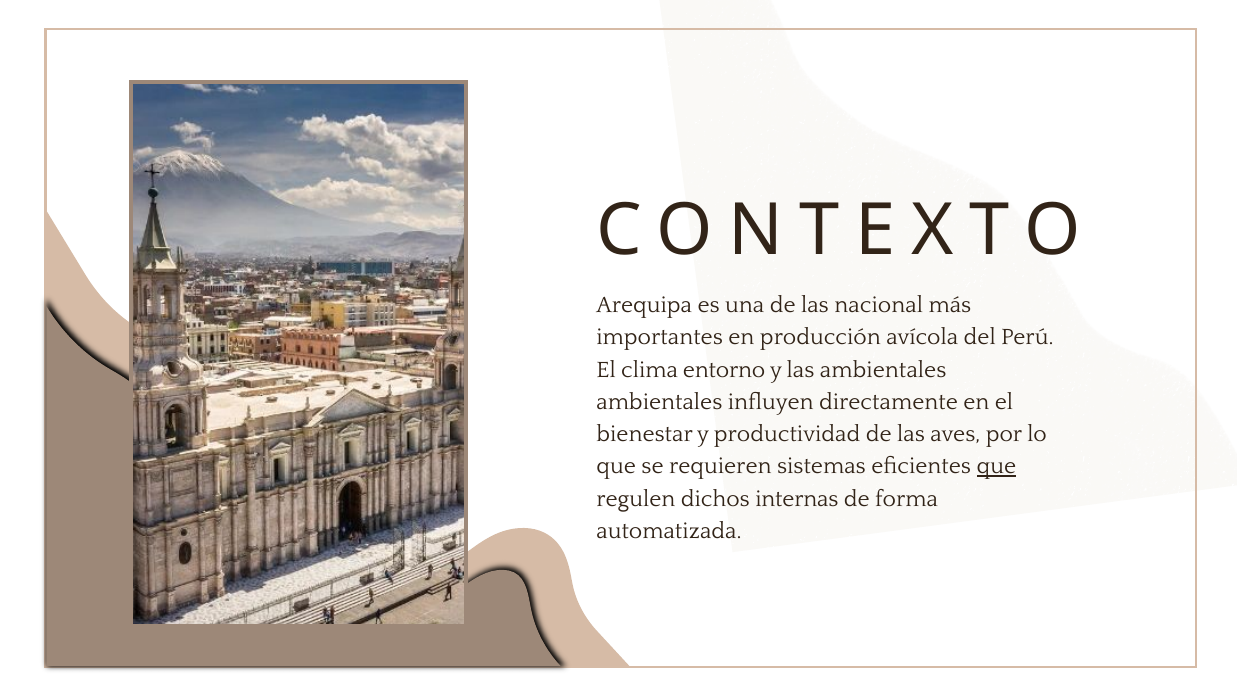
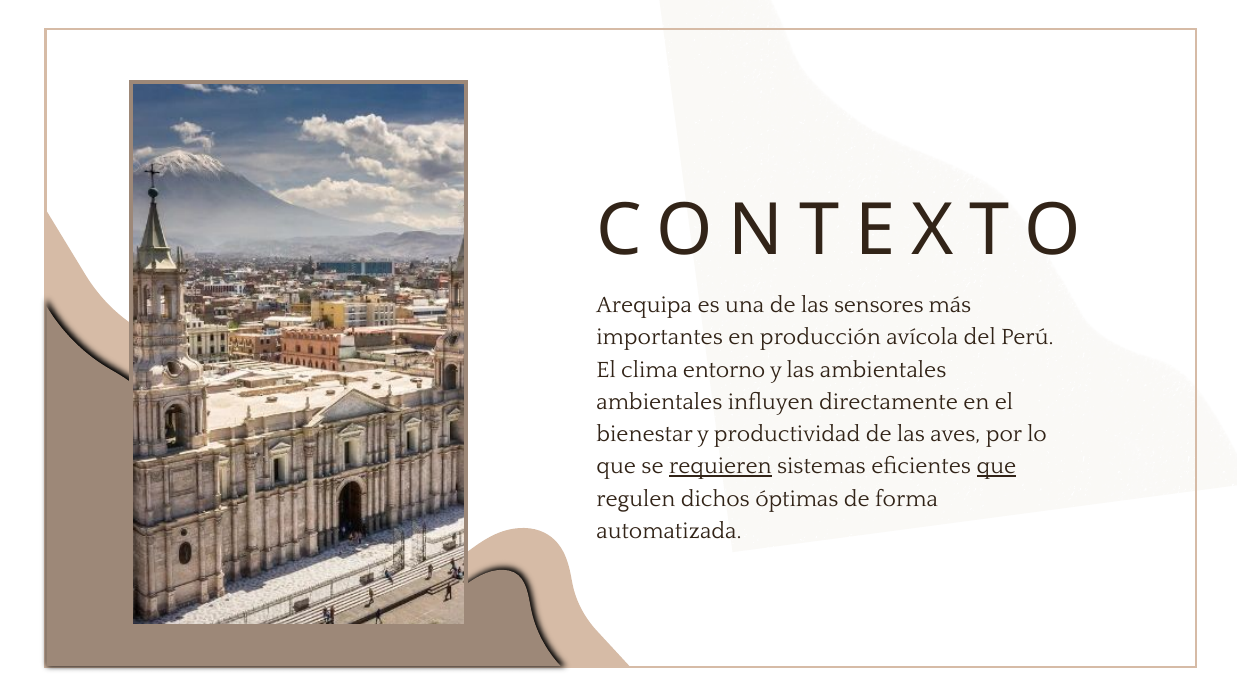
nacional: nacional -> sensores (879, 305)
requieren underline: none -> present (720, 466)
internas: internas -> óptimas (797, 498)
